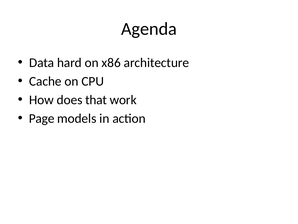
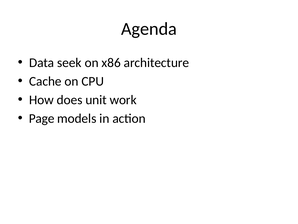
hard: hard -> seek (69, 63)
that: that -> unit (96, 100)
